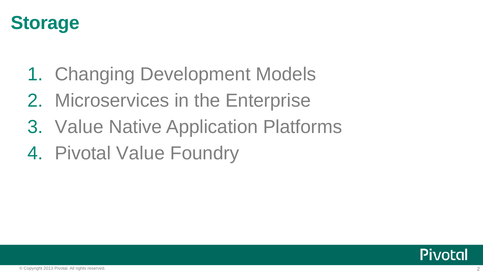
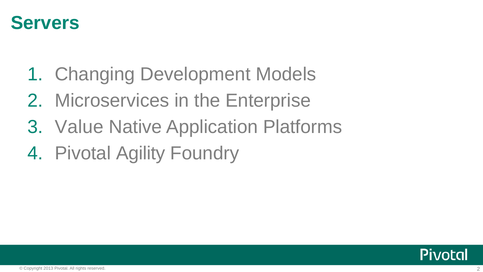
Storage: Storage -> Servers (45, 23)
Pivotal Value: Value -> Agility (141, 153)
